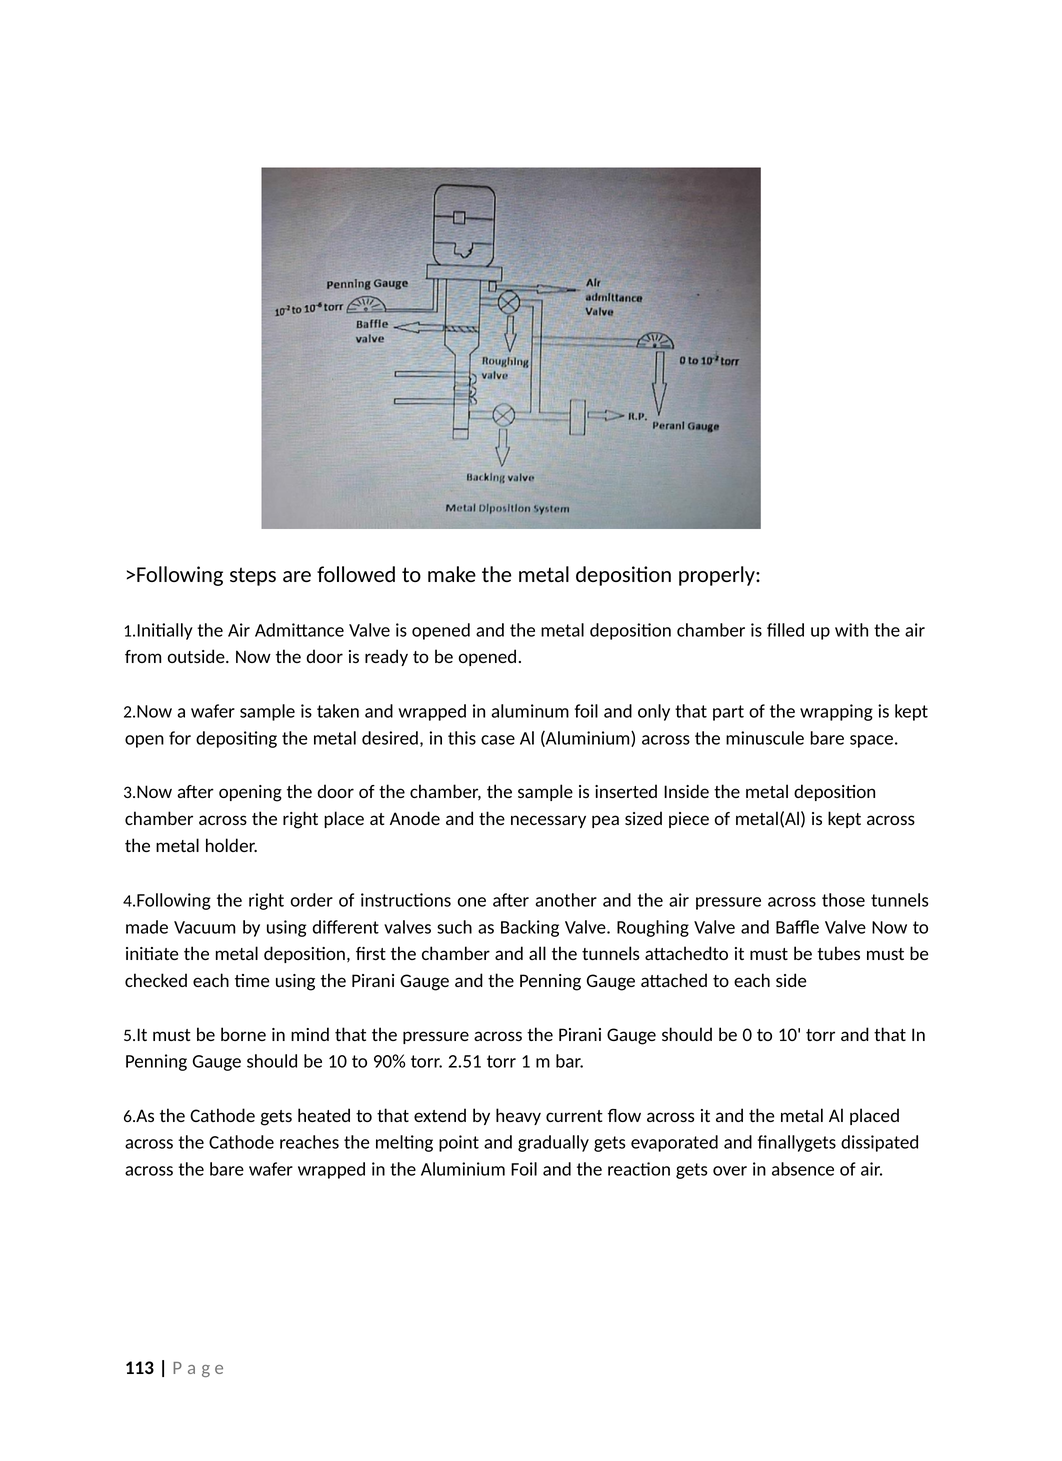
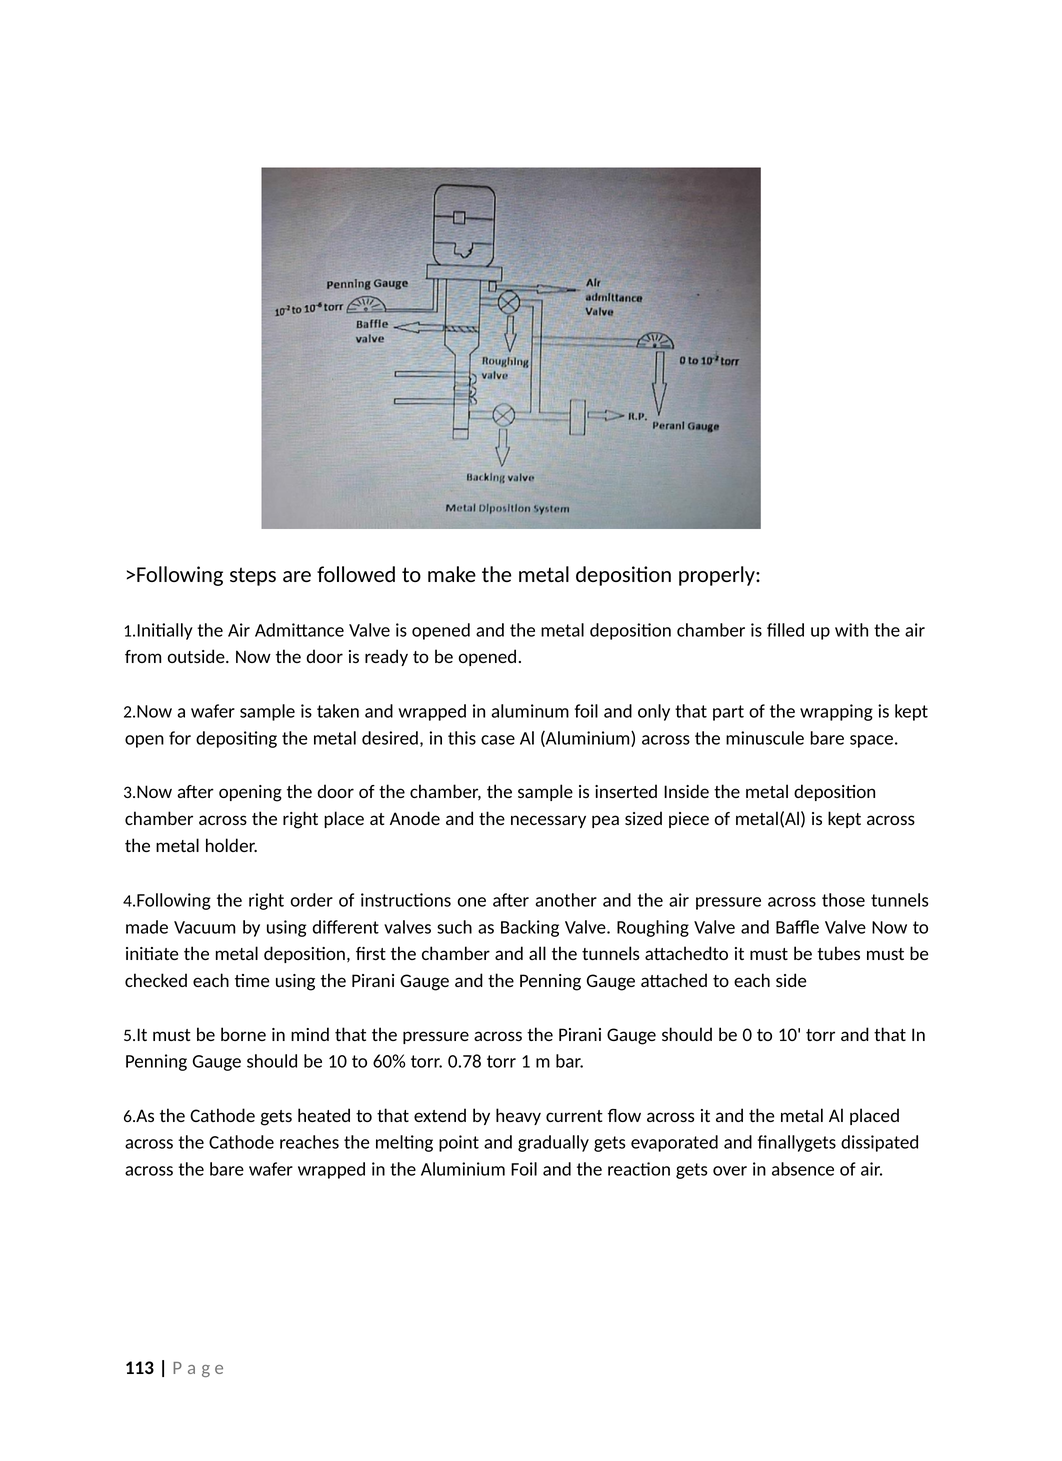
90%: 90% -> 60% (389, 1062)
2.51: 2.51 -> 0.78 (465, 1062)
